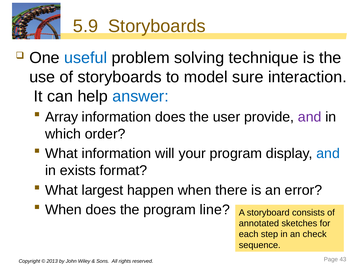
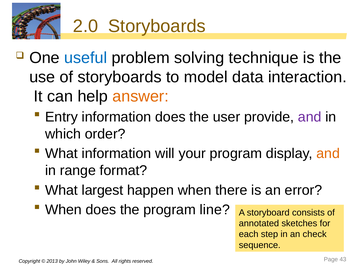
5.9: 5.9 -> 2.0 (86, 26)
sure: sure -> data (248, 77)
answer colour: blue -> orange (141, 96)
Array: Array -> Entry (62, 117)
and colour: blue -> orange (328, 154)
exists: exists -> range (78, 171)
